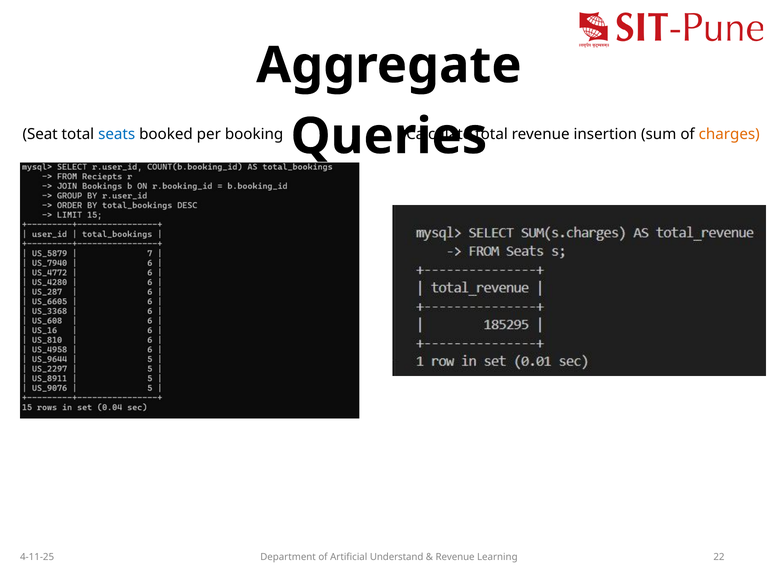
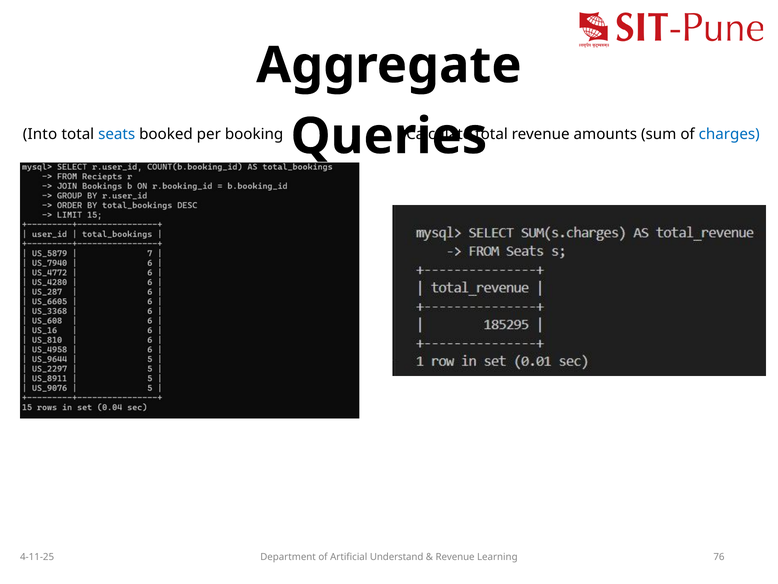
Seat: Seat -> Into (40, 134)
insertion: insertion -> amounts (605, 134)
charges colour: orange -> blue (729, 134)
22: 22 -> 76 (719, 556)
